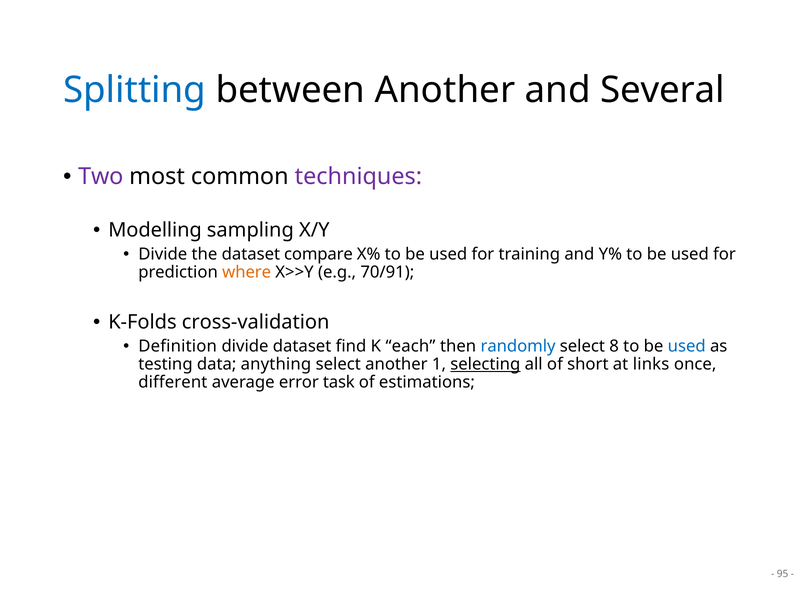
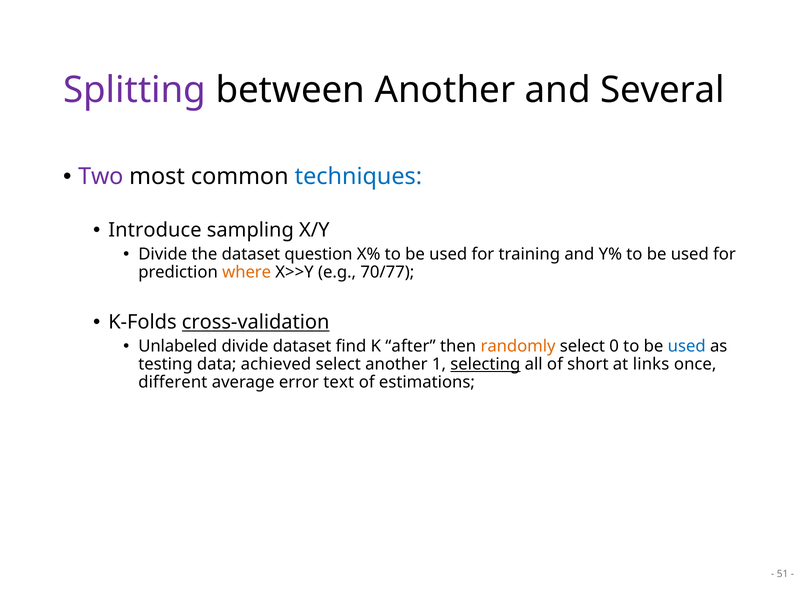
Splitting colour: blue -> purple (135, 90)
techniques colour: purple -> blue (358, 177)
Modelling: Modelling -> Introduce (155, 230)
compare: compare -> question (318, 254)
70/91: 70/91 -> 70/77 (387, 272)
cross-validation underline: none -> present (256, 322)
Definition: Definition -> Unlabeled (178, 346)
each: each -> after (411, 346)
randomly colour: blue -> orange (518, 346)
8: 8 -> 0 (614, 346)
anything: anything -> achieved (276, 364)
task: task -> text (339, 382)
95: 95 -> 51 (783, 573)
